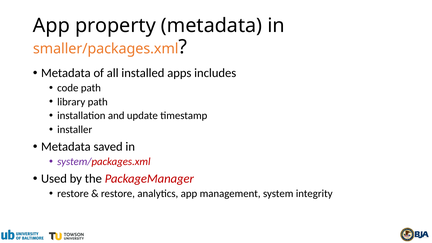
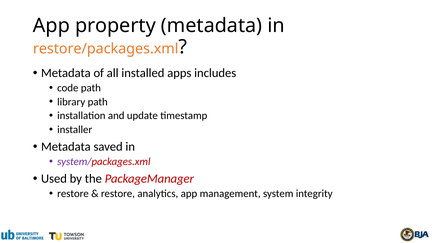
smaller/packages.xml: smaller/packages.xml -> restore/packages.xml (106, 49)
